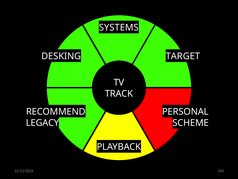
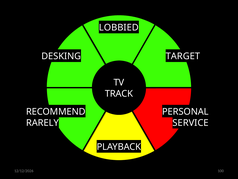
SYSTEMS: SYSTEMS -> LOBBIED (119, 27)
LEGACY: LEGACY -> RARELY (42, 122)
SCHEME: SCHEME -> SERVICE (191, 122)
